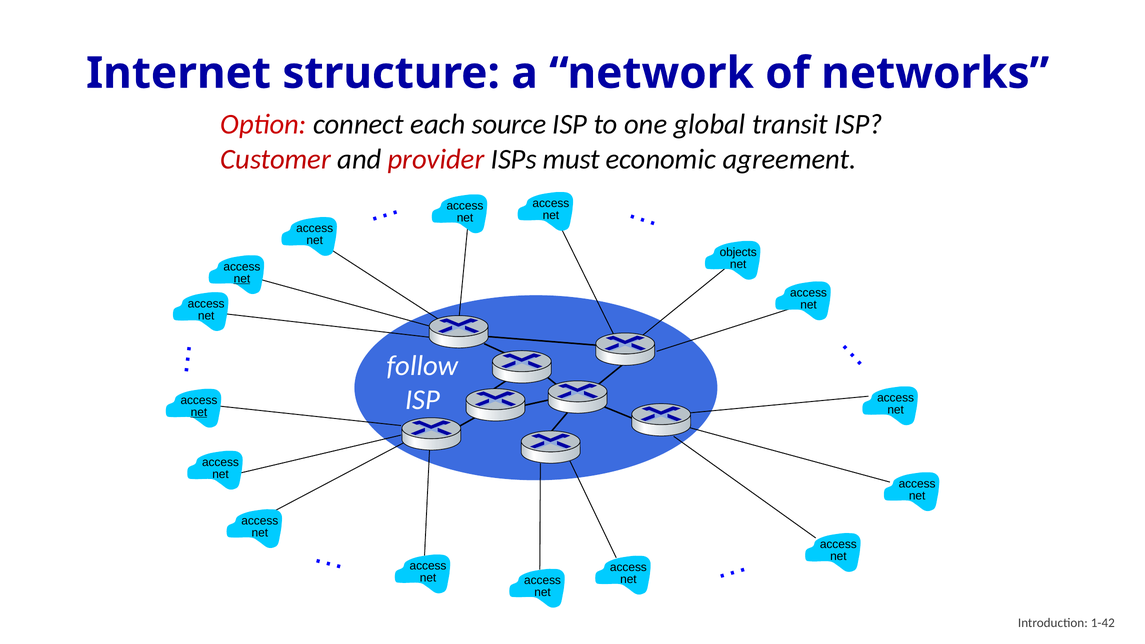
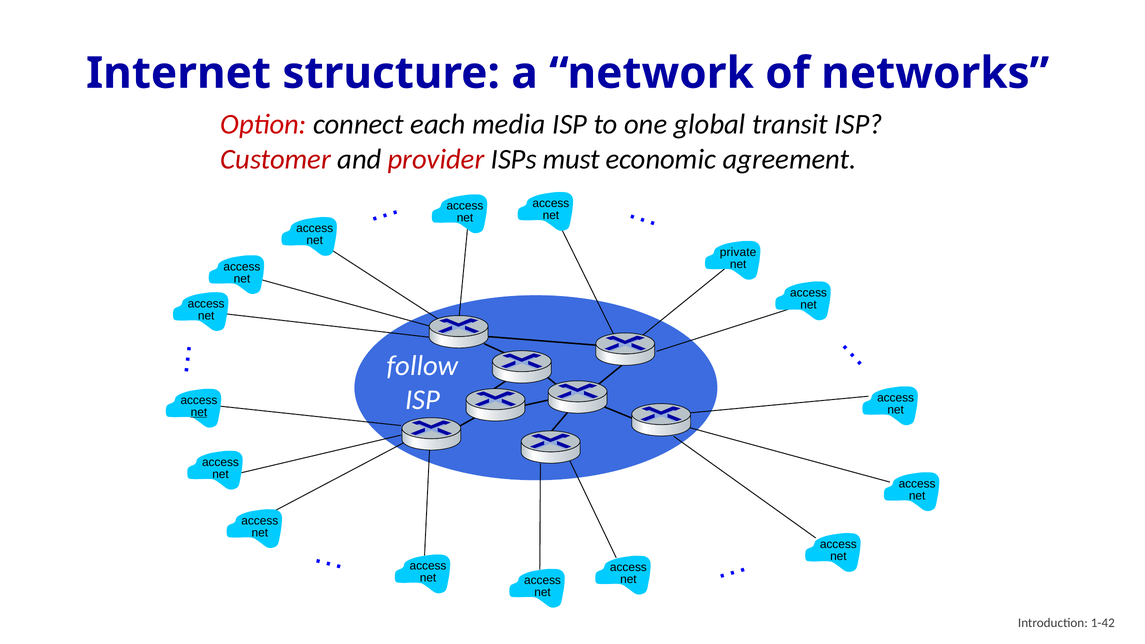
source: source -> media (509, 124)
objects: objects -> private (738, 252)
net underline: present -> none (242, 279)
